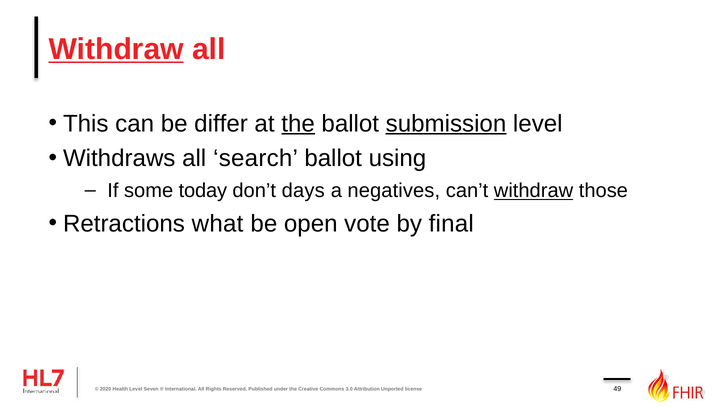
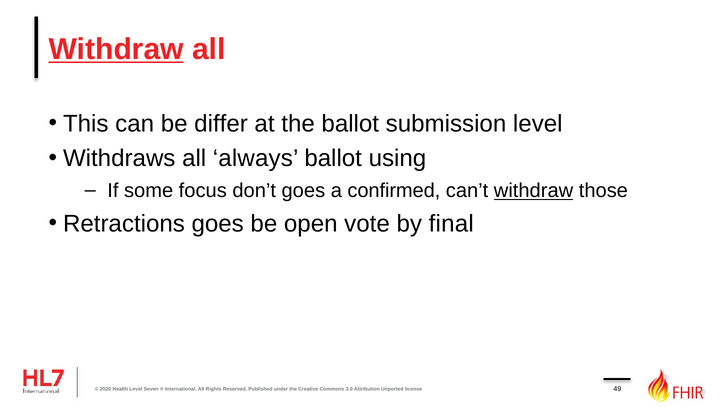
the underline: present -> none (298, 123)
submission underline: present -> none (446, 123)
search: search -> always (256, 158)
today: today -> focus (203, 191)
don’t days: days -> goes (303, 191)
negatives: negatives -> confirmed (394, 191)
Retractions what: what -> goes (218, 224)
